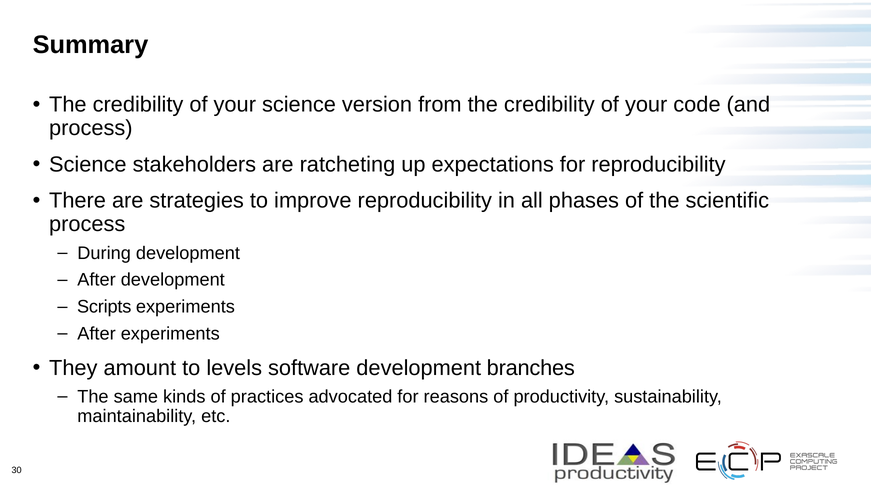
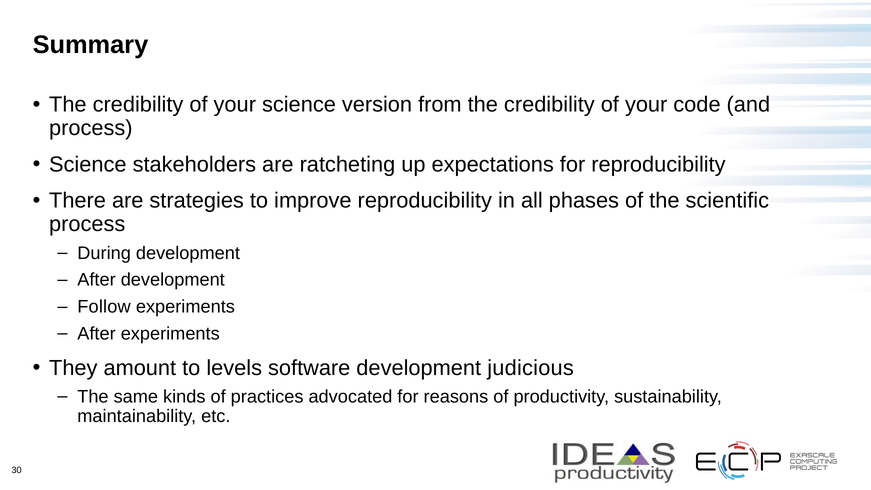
Scripts: Scripts -> Follow (104, 307)
branches: branches -> judicious (531, 368)
